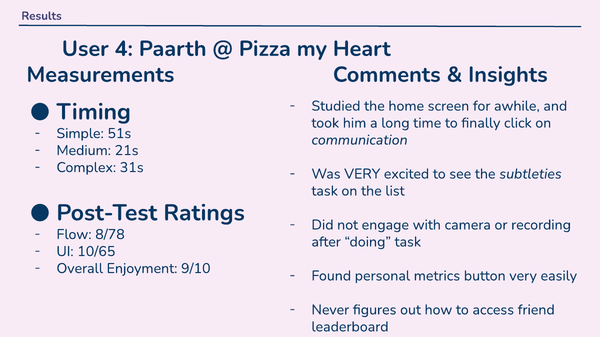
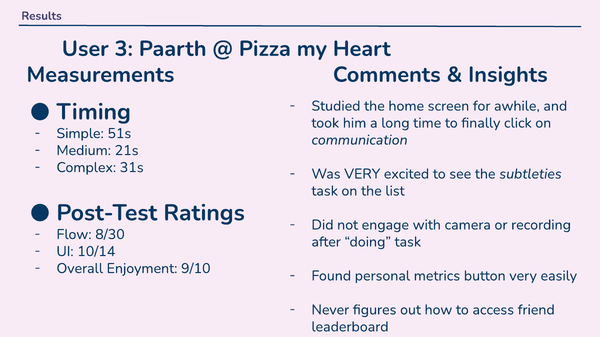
4: 4 -> 3 (124, 49)
8/78: 8/78 -> 8/30 (110, 235)
10/65: 10/65 -> 10/14 (96, 252)
